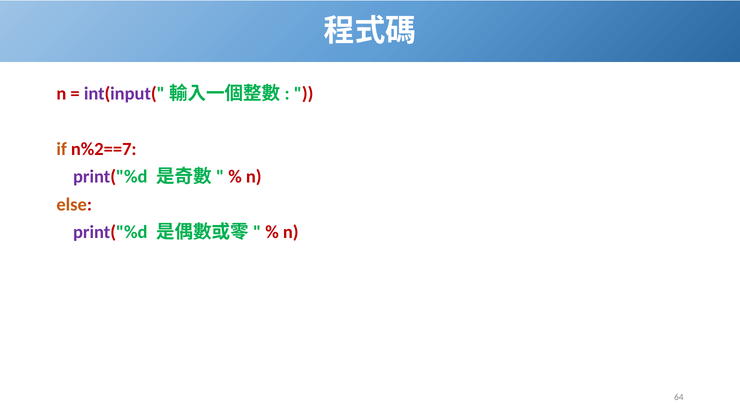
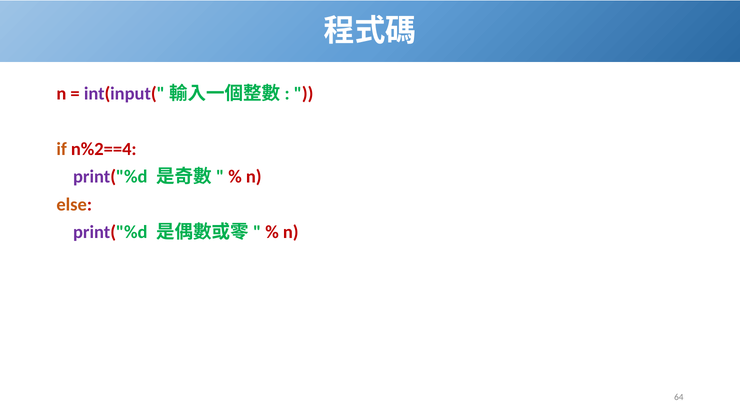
n%2==7: n%2==7 -> n%2==4 (104, 149)
